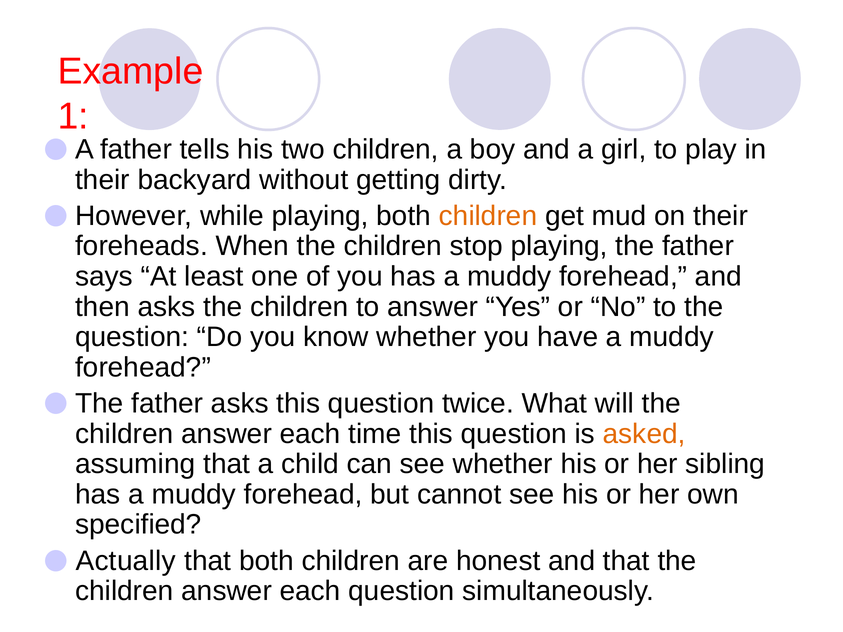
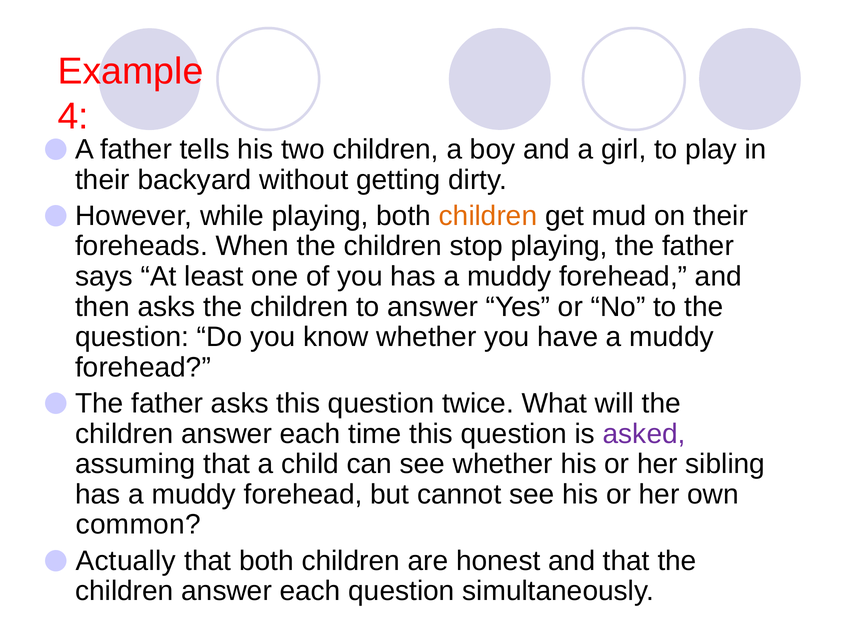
1: 1 -> 4 (73, 116)
asked colour: orange -> purple (644, 434)
specified: specified -> common (138, 525)
